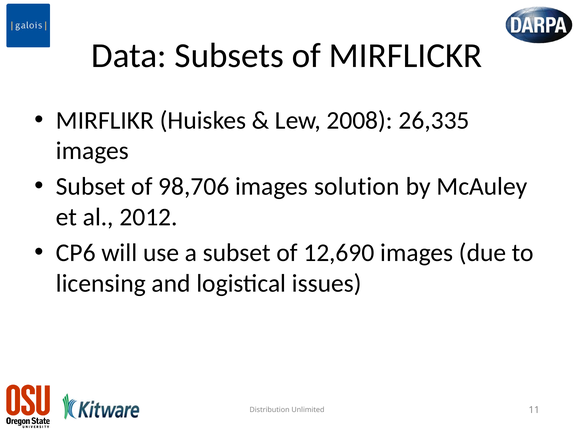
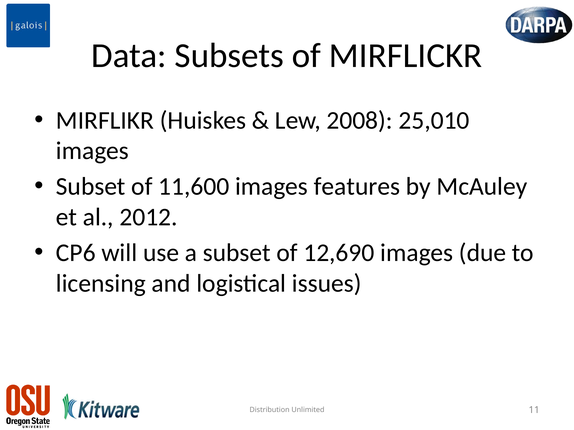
26,335: 26,335 -> 25,010 (434, 120)
98,706: 98,706 -> 11,600 (194, 187)
solution: solution -> features (357, 187)
